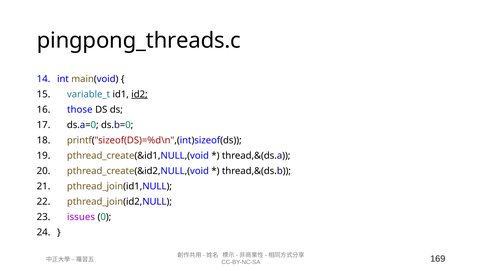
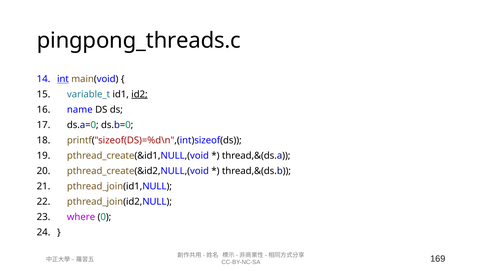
int underline: none -> present (63, 79)
those: those -> name (80, 110)
issues: issues -> where (81, 217)
